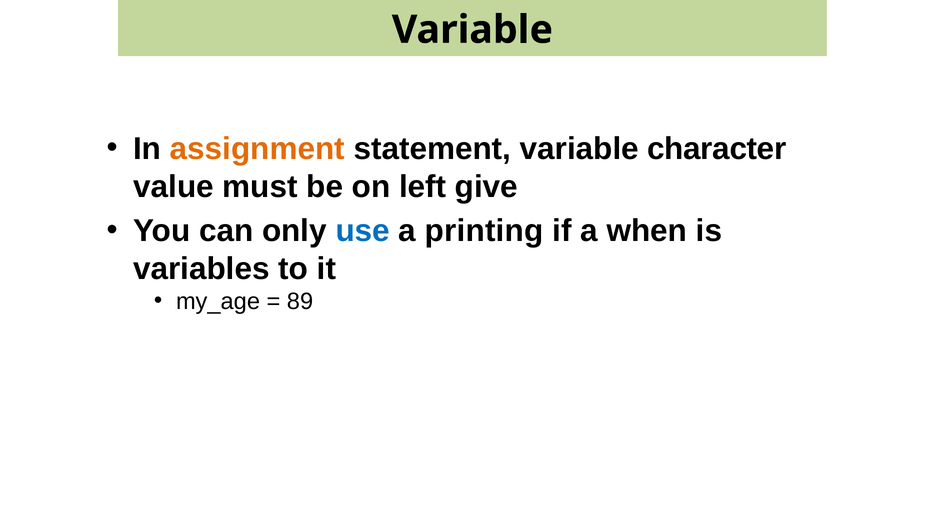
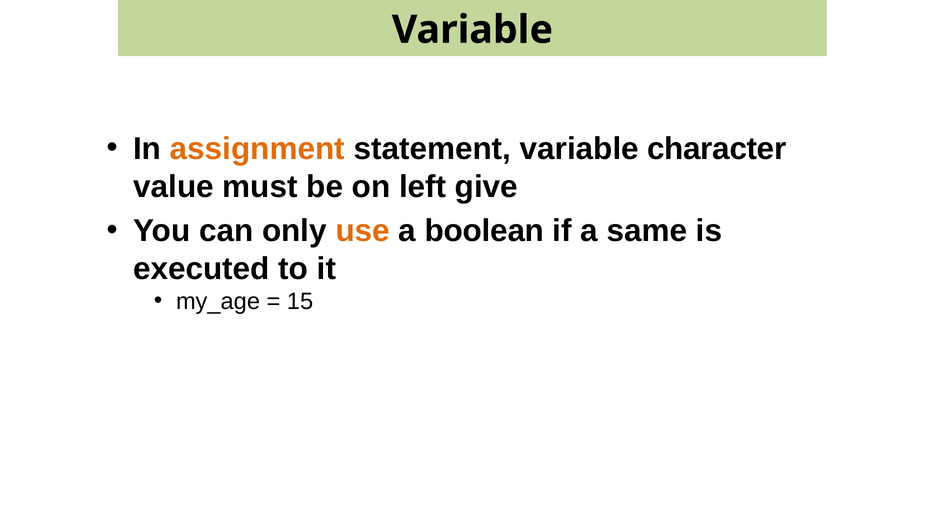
use colour: blue -> orange (363, 231)
printing: printing -> boolean (484, 231)
when: when -> same (647, 231)
variables: variables -> executed (201, 269)
89: 89 -> 15 (300, 301)
